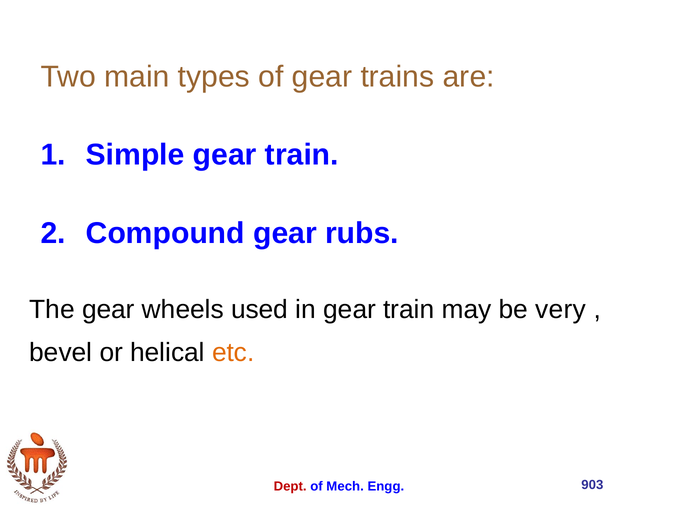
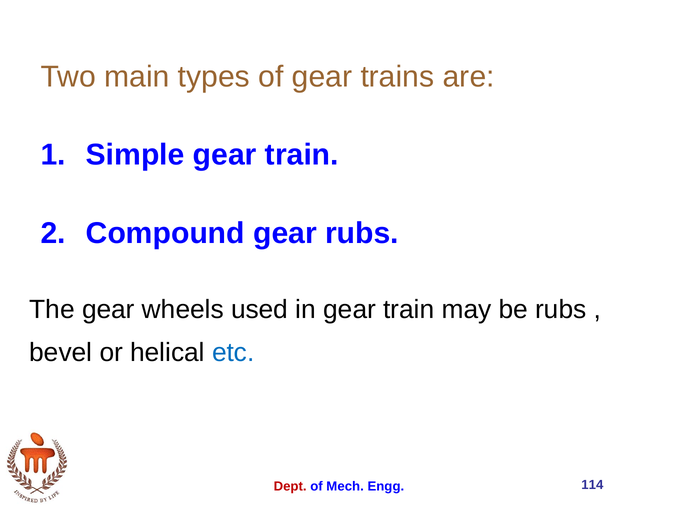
be very: very -> rubs (561, 310)
etc colour: orange -> blue (233, 353)
903: 903 -> 114 (592, 485)
